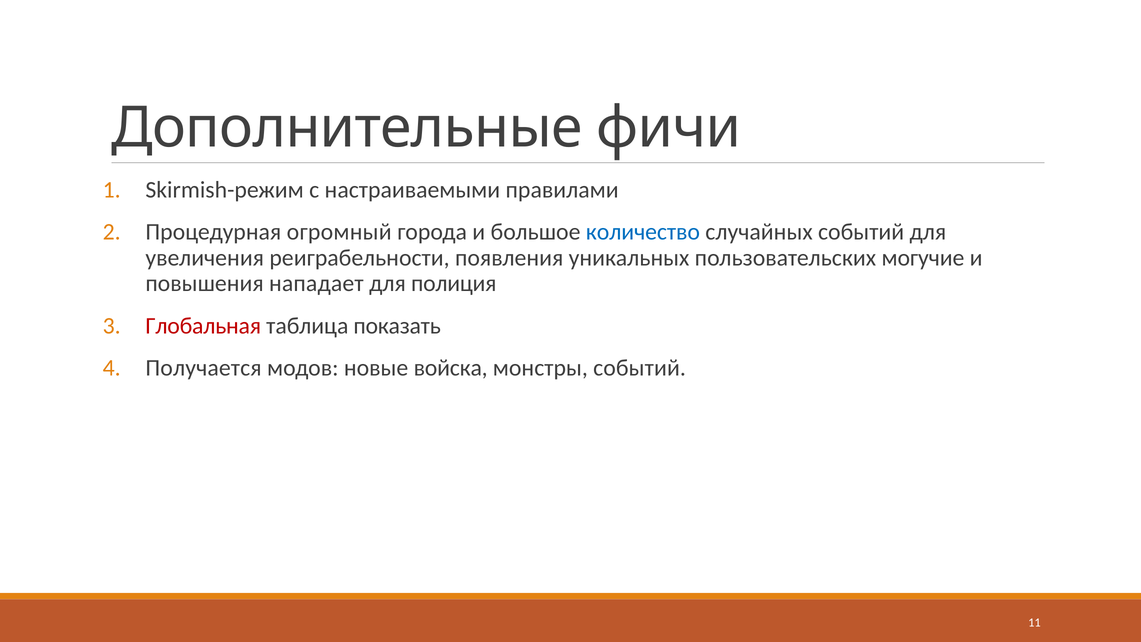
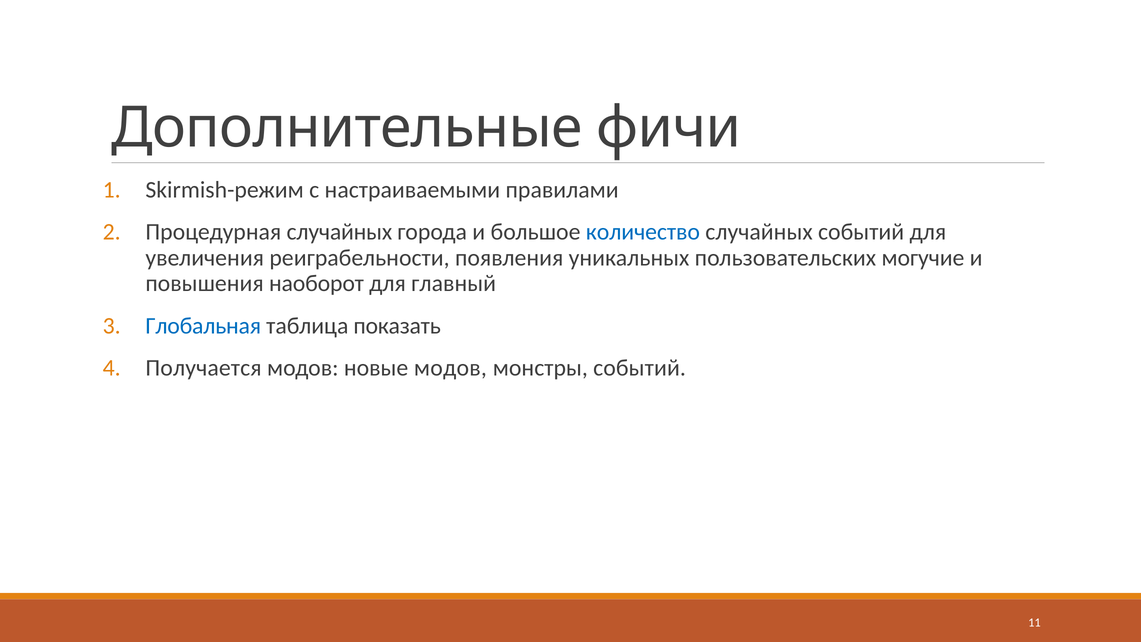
Процедурная огромный: огромный -> случайных (339, 232)
нападает: нападает -> наоборот (317, 283)
полиция: полиция -> главный (454, 283)
Глобальная colour: red -> blue (203, 326)
новые войска: войска -> модов (450, 368)
